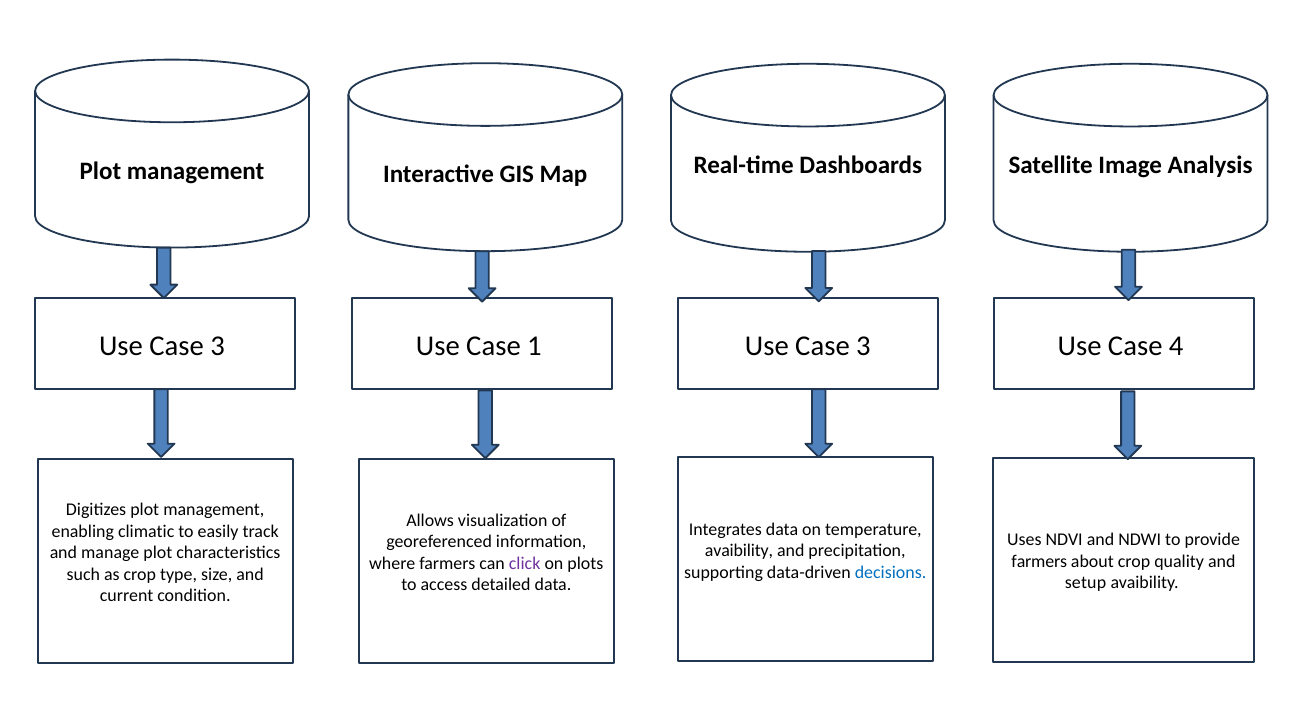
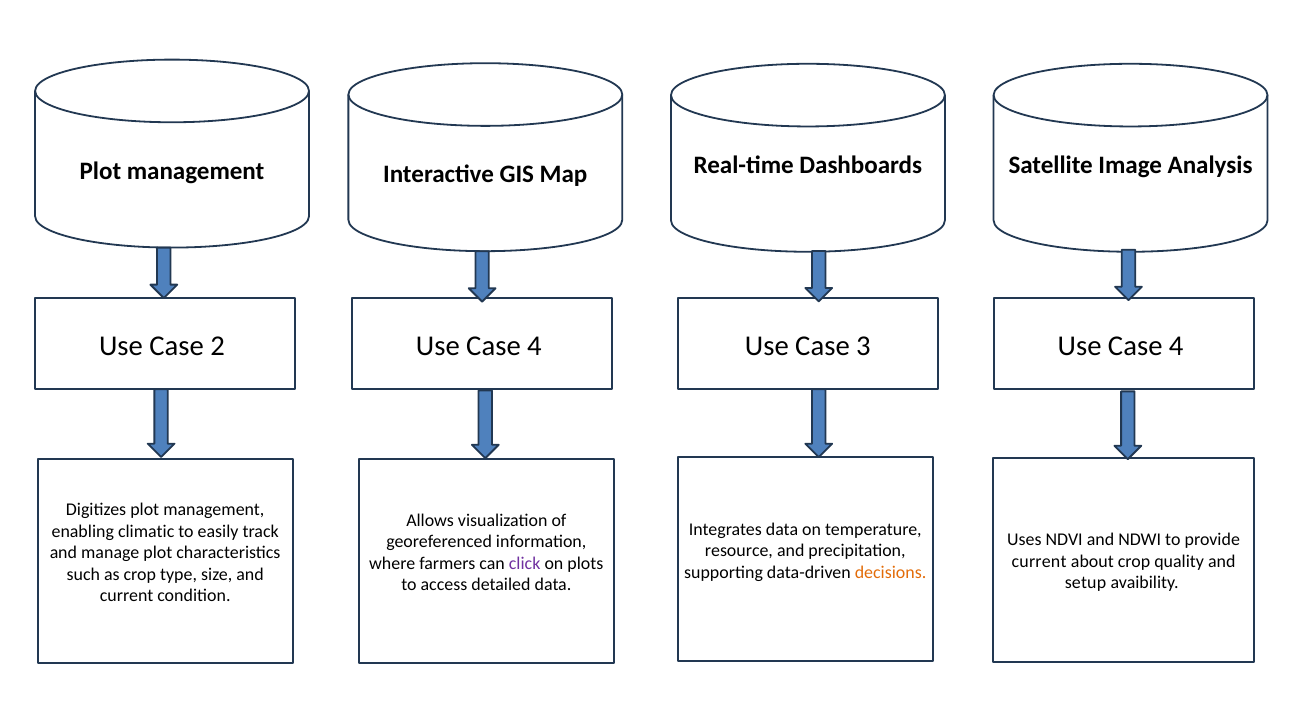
3: 3 -> 2 (218, 346)
1: 1 -> 4 (534, 346)
avaibility: avaibility -> resource (739, 551)
farmers: farmers -> current (1039, 562)
decisions colour: blue -> orange (891, 572)
